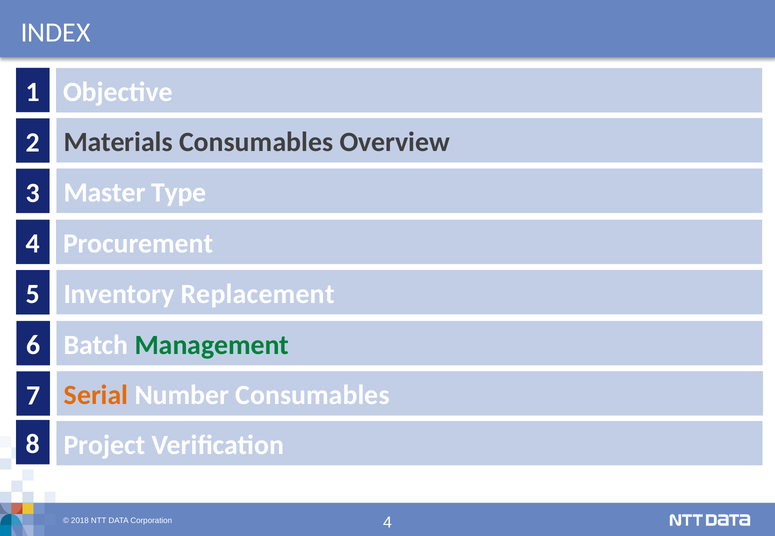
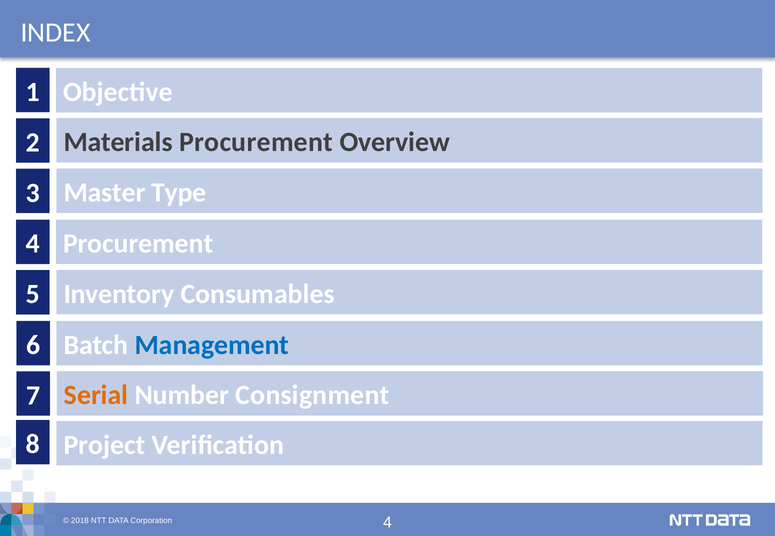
Materials Consumables: Consumables -> Procurement (256, 142)
Replacement: Replacement -> Consumables (258, 294)
Management colour: green -> blue (212, 345)
Number Consumables: Consumables -> Consignment (312, 396)
